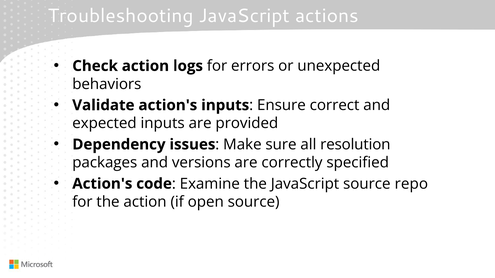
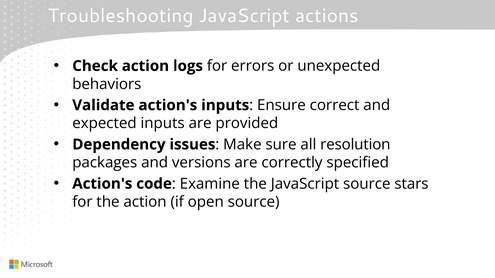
repo: repo -> stars (411, 184)
